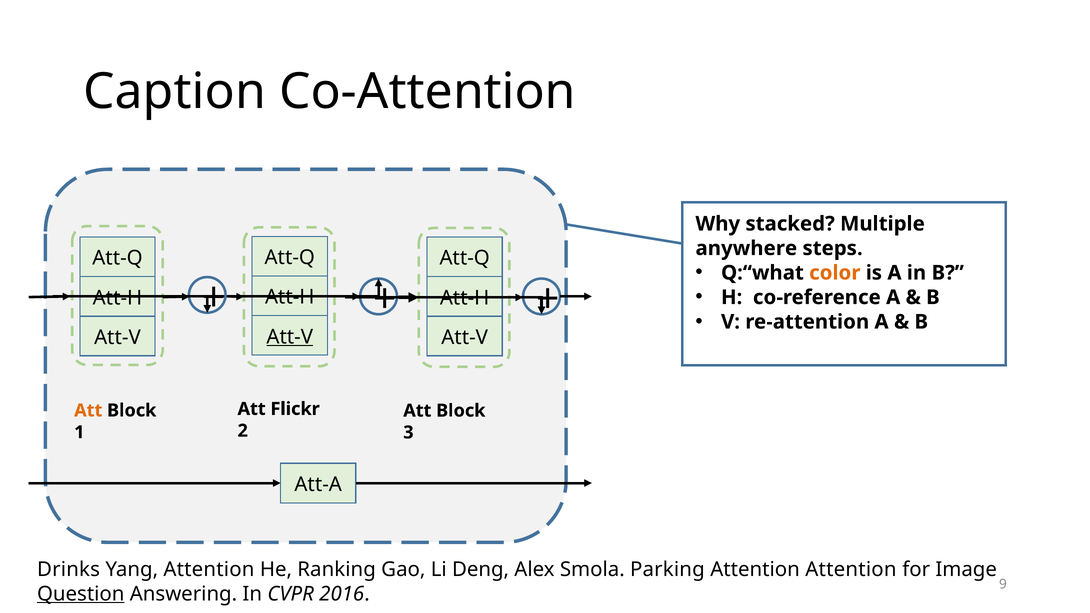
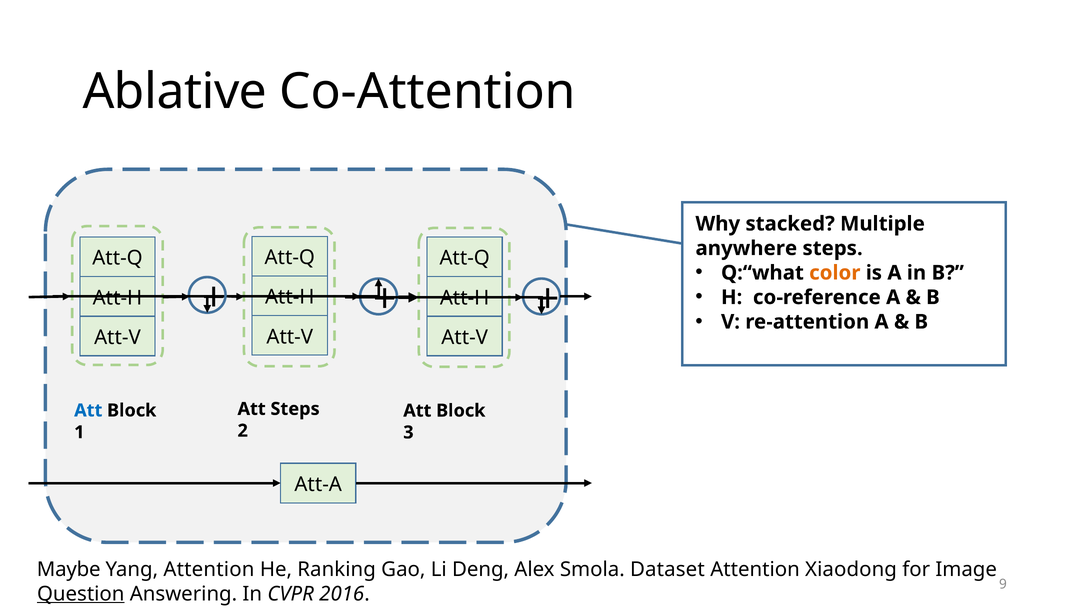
Caption: Caption -> Ablative (175, 92)
Att-V underline: present -> none (290, 337)
Att Flickr: Flickr -> Steps (295, 409)
Att colour: orange -> blue (88, 411)
Drinks: Drinks -> Maybe (69, 569)
Parking: Parking -> Dataset (667, 569)
Attention Attention: Attention -> Xiaodong (851, 569)
